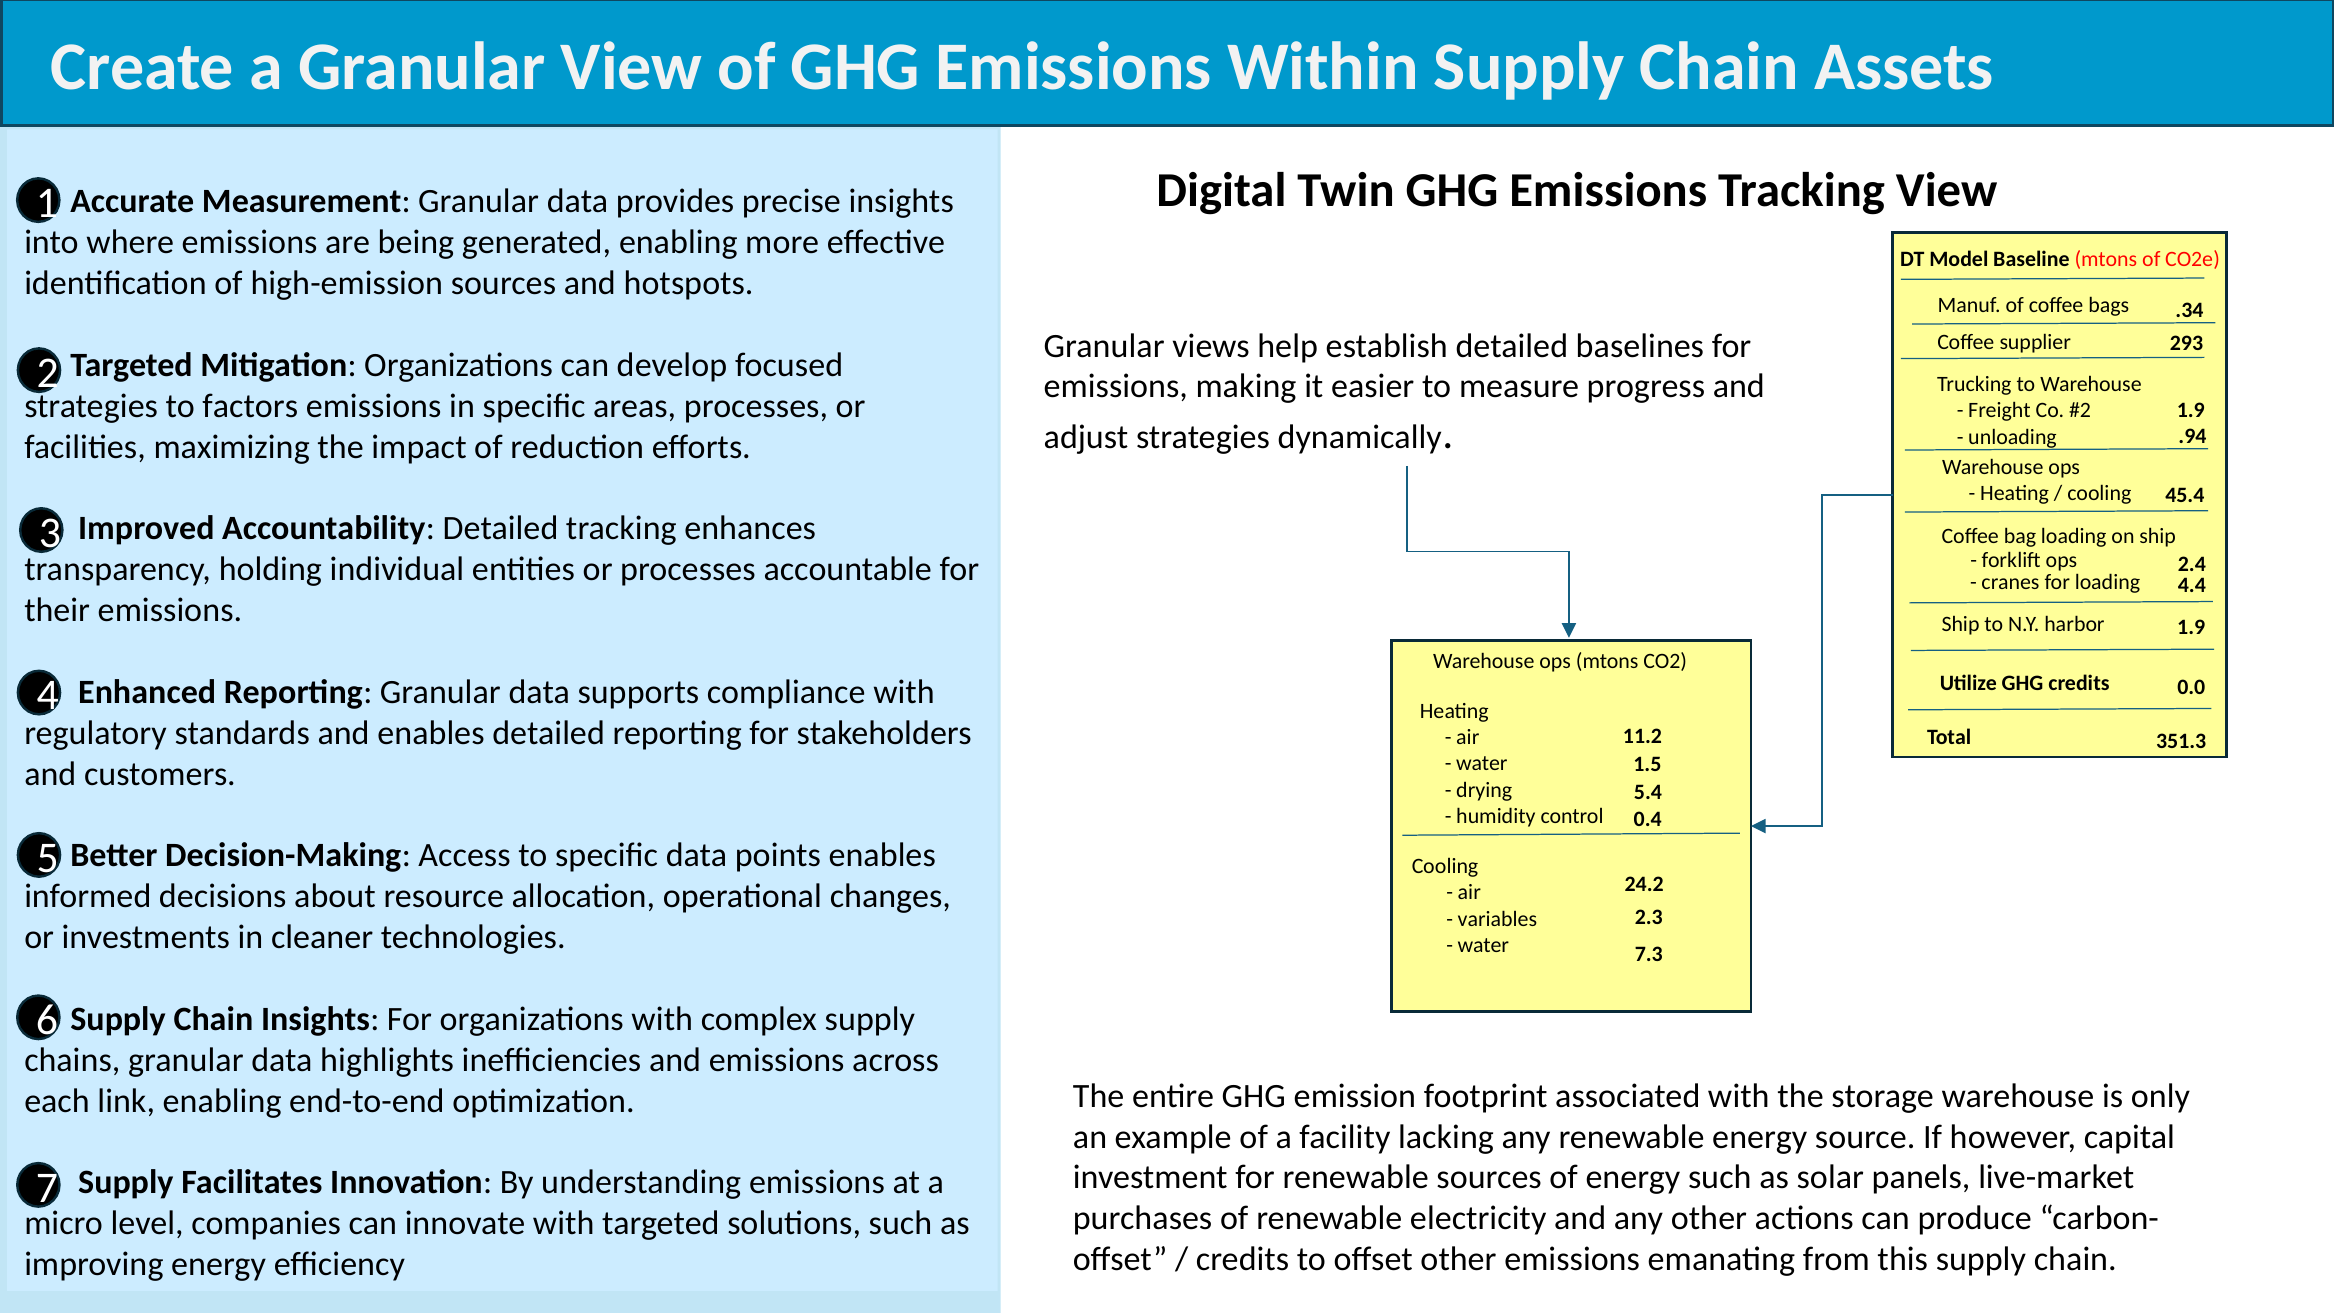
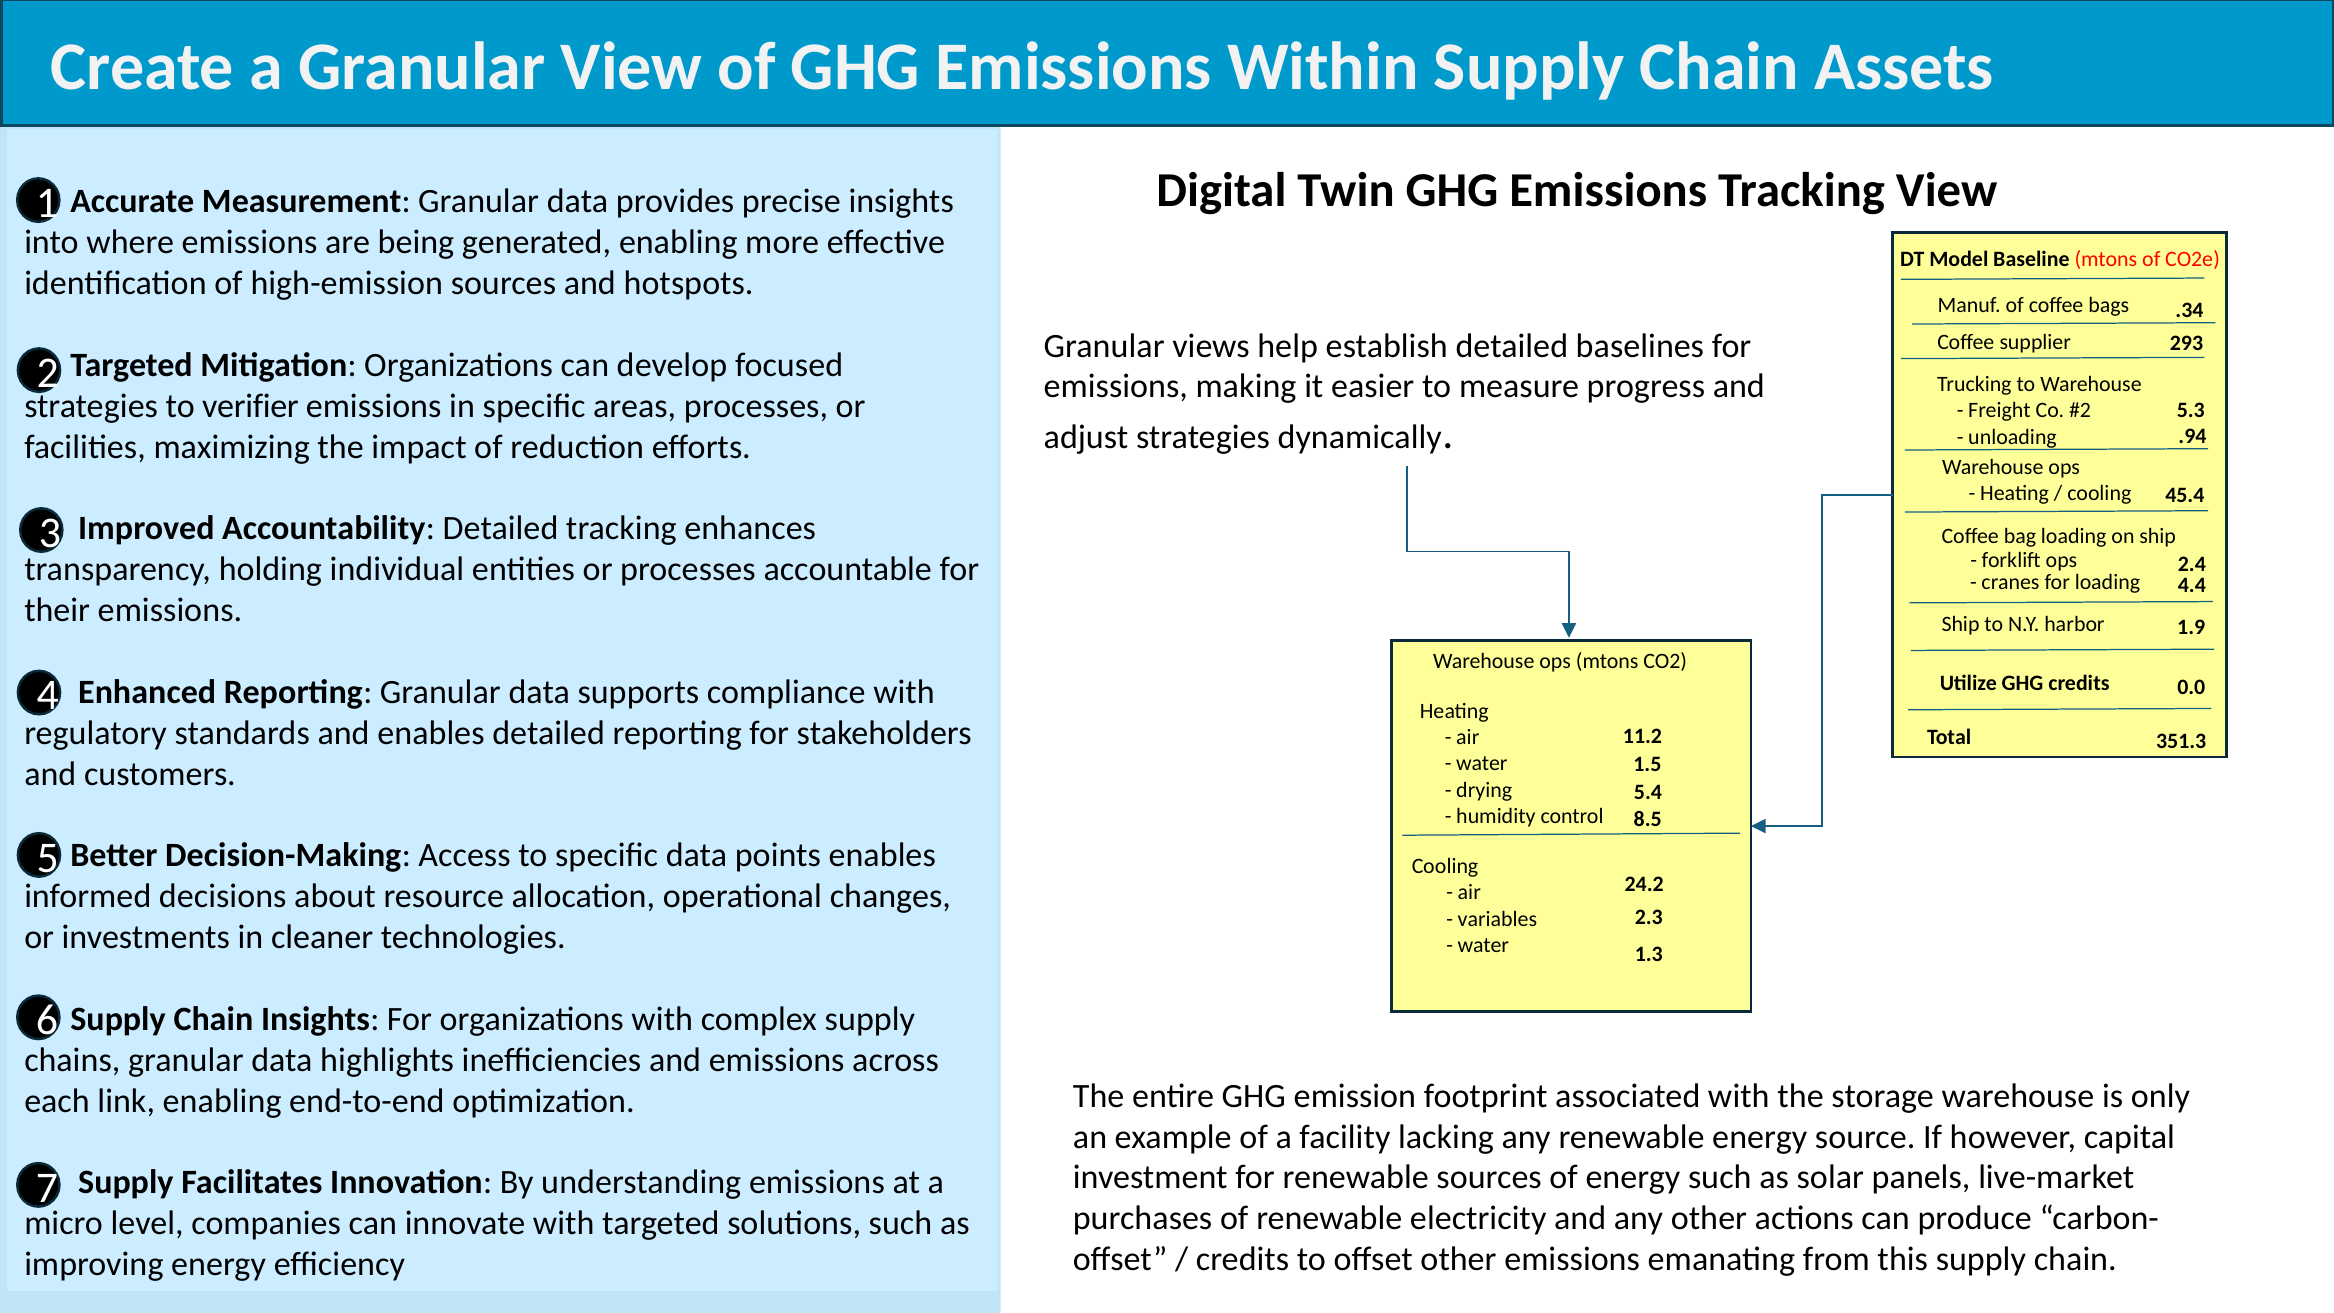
factors: factors -> verifier (250, 406)
1.9: 1.9 -> 5.3 (2191, 411)
0.4: 0.4 -> 8.5 (1648, 819)
7.3: 7.3 -> 1.3 (1649, 954)
